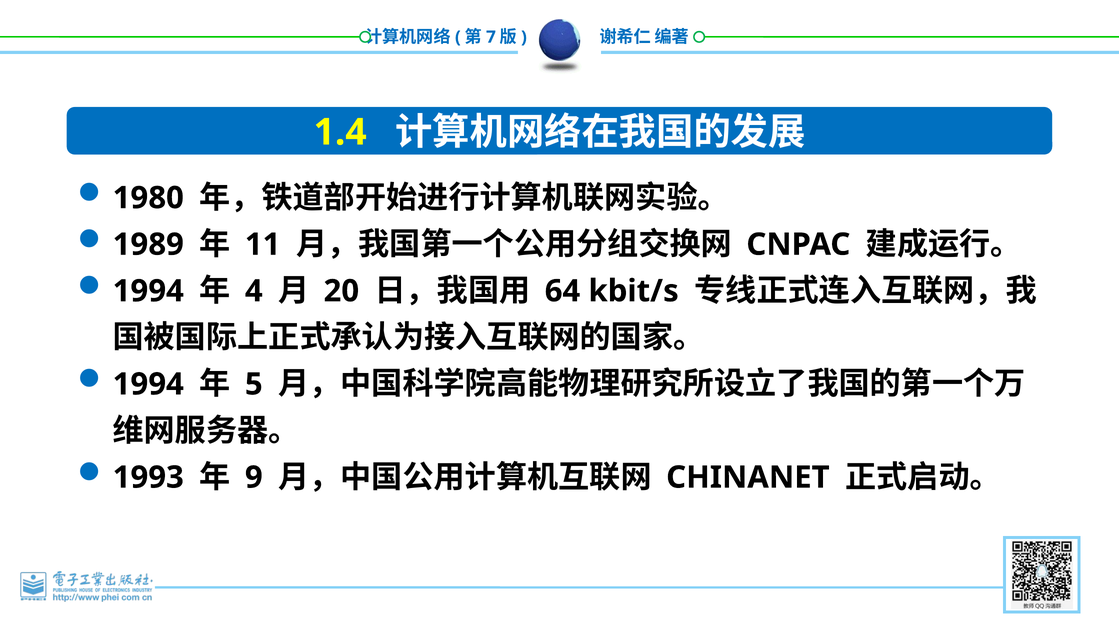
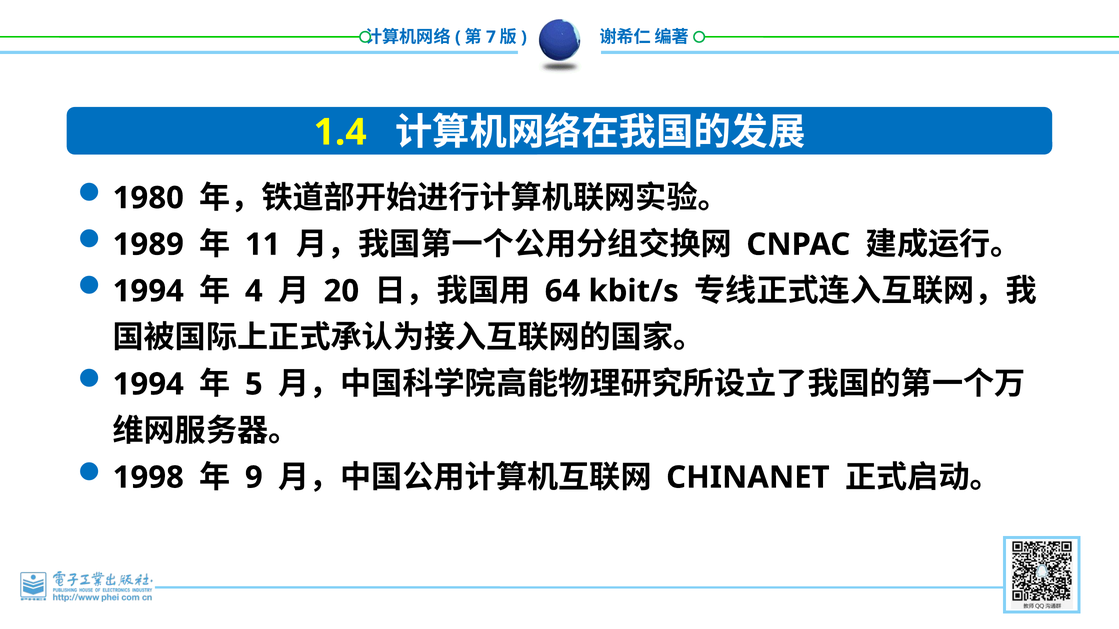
1993: 1993 -> 1998 (148, 478)
